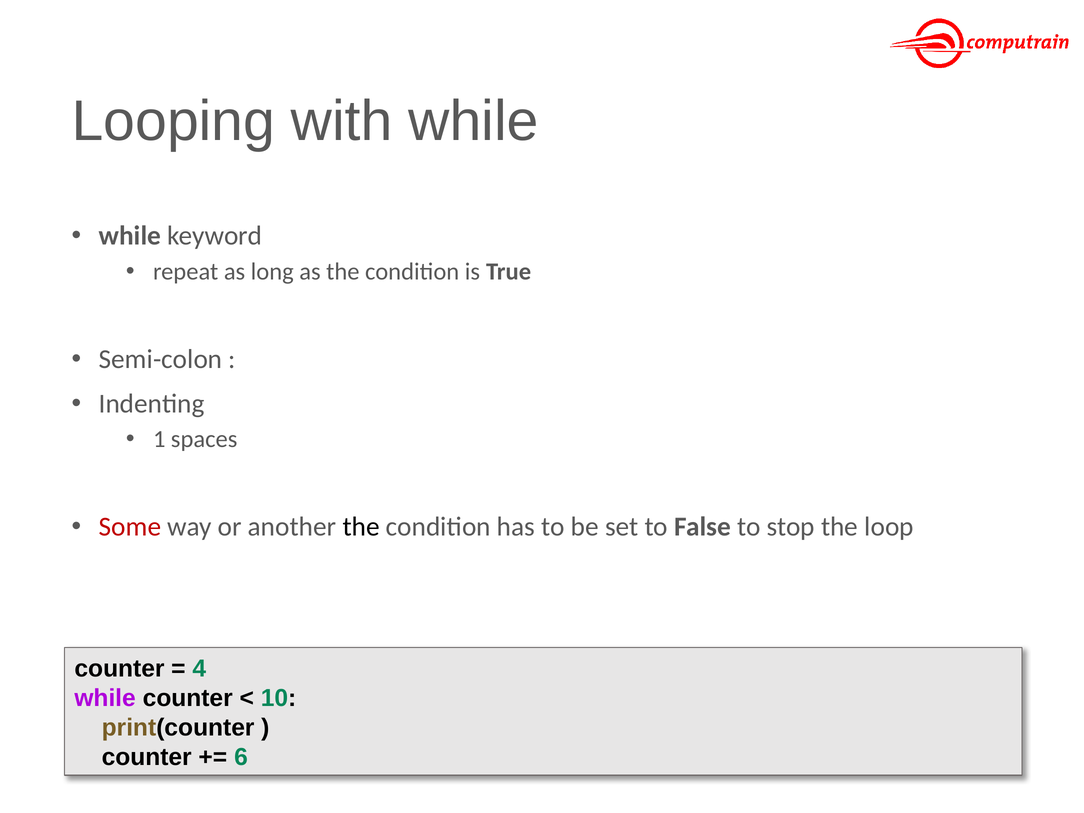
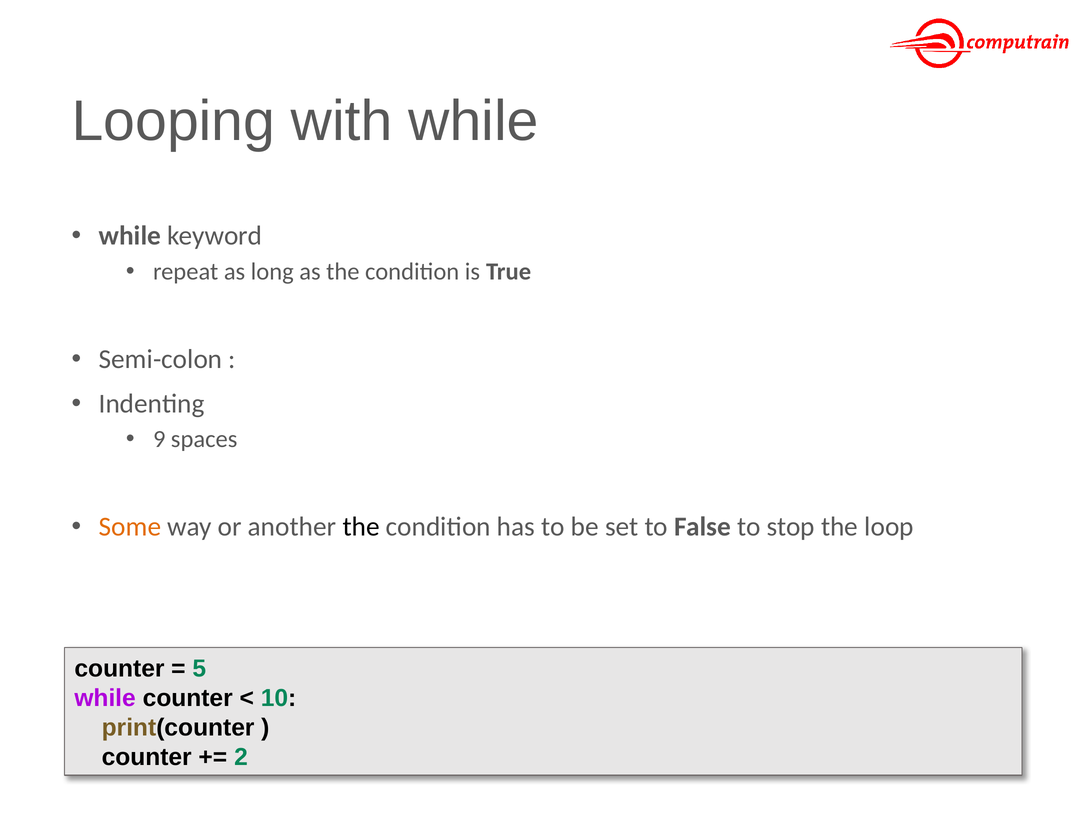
1: 1 -> 9 (159, 439)
Some colour: red -> orange (130, 527)
4: 4 -> 5 (199, 669)
6: 6 -> 2 (241, 757)
